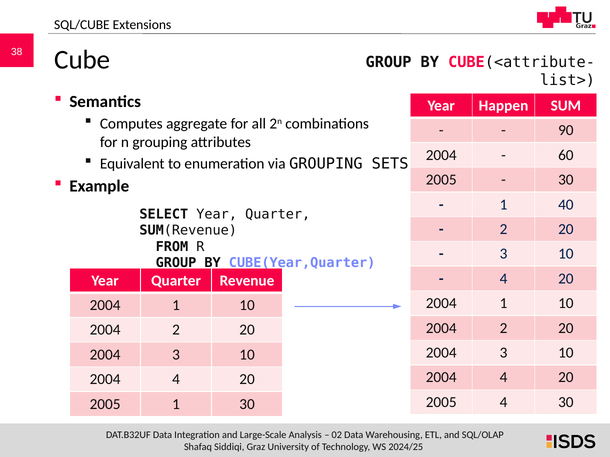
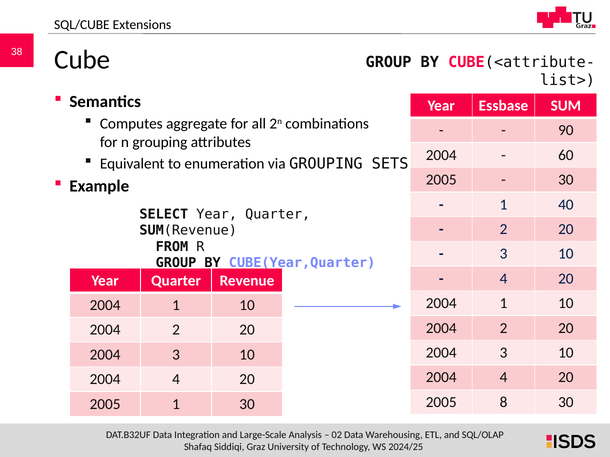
Happen: Happen -> Essbase (503, 106)
2005 4: 4 -> 8 (504, 403)
